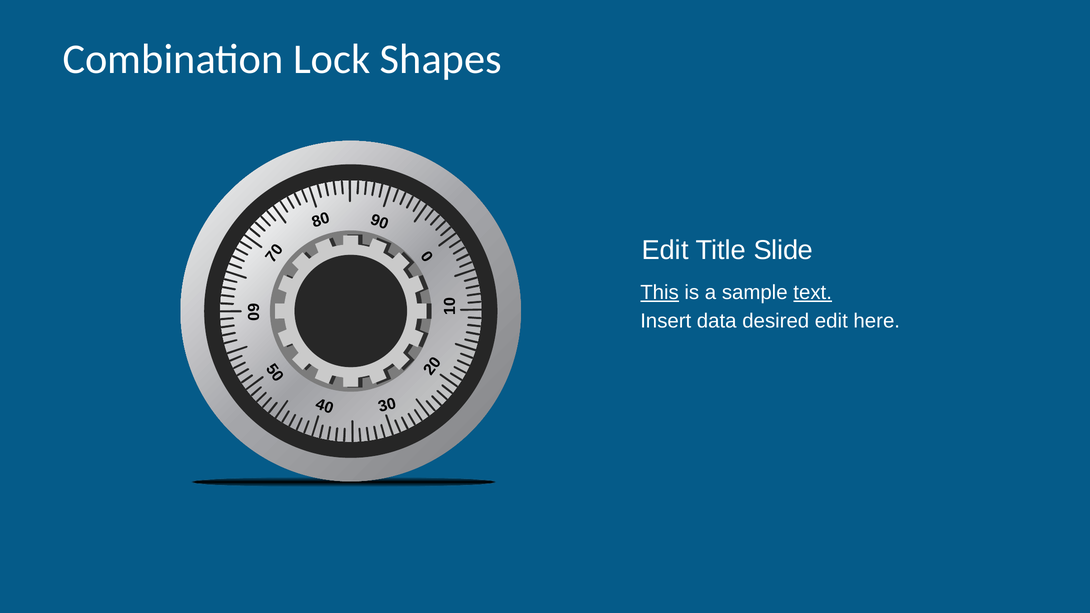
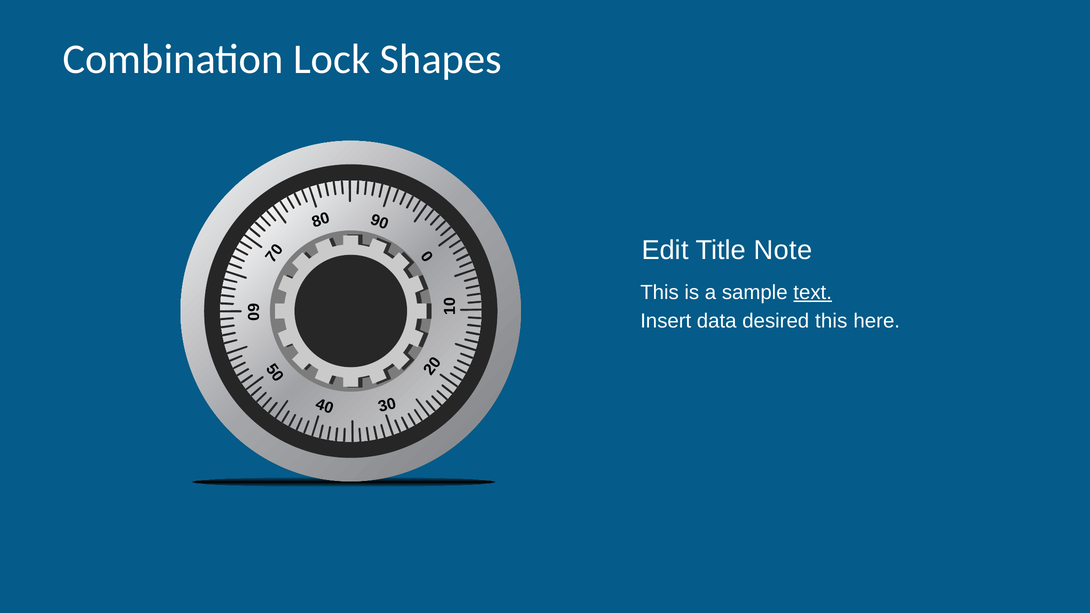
Slide: Slide -> Note (783, 250)
This underline: present -> none (660, 292)
desired edit: edit -> this (831, 321)
